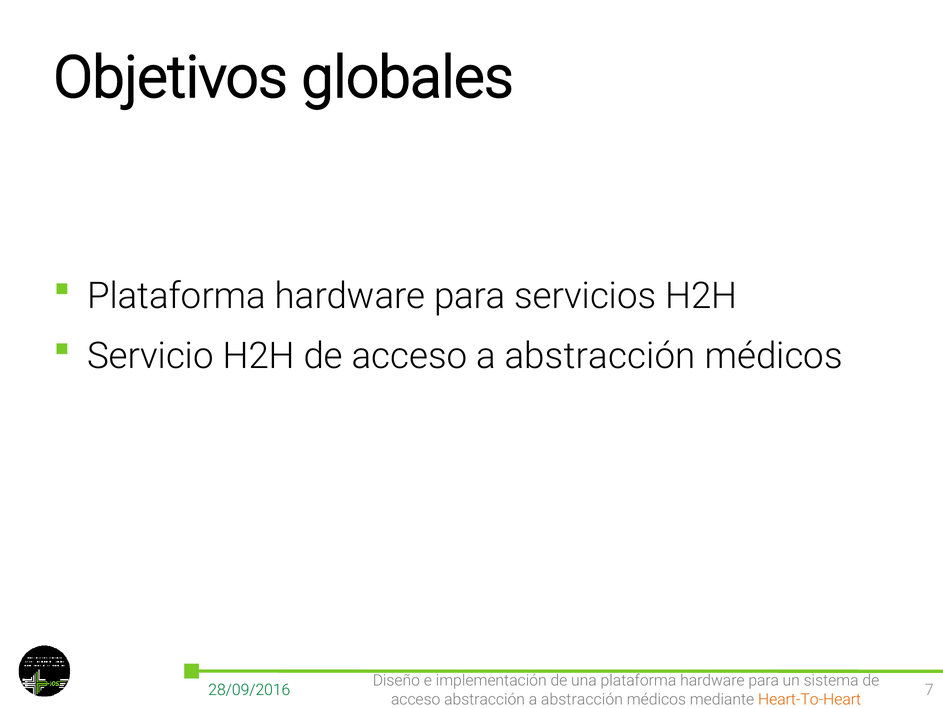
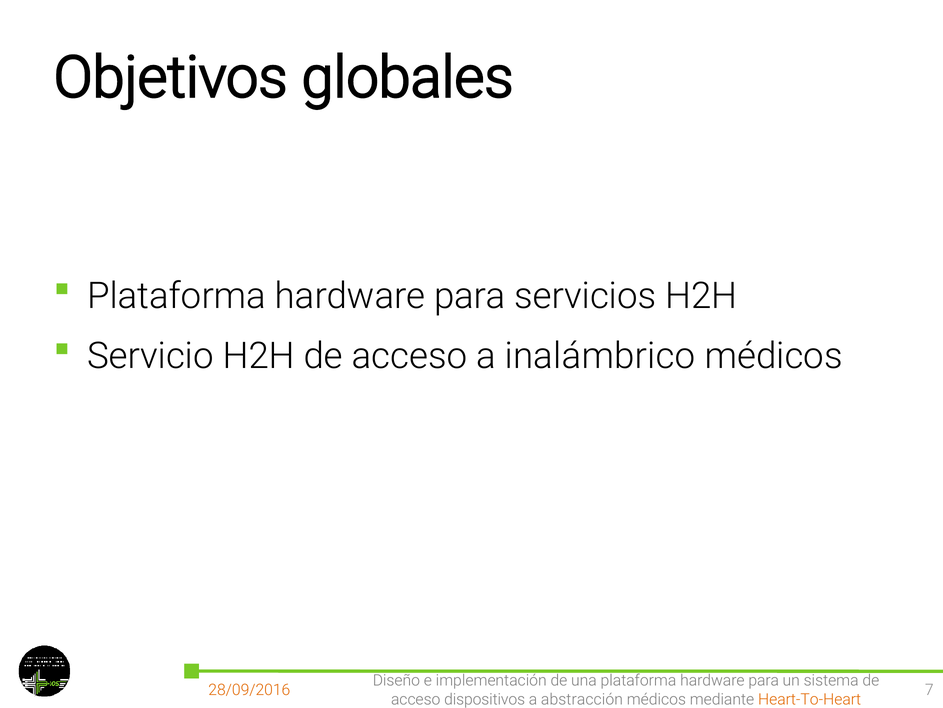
acceso a abstracción: abstracción -> inalámbrico (600, 356)
28/09/2016 colour: green -> orange (249, 689)
acceso abstracción: abstracción -> dispositivos (485, 699)
